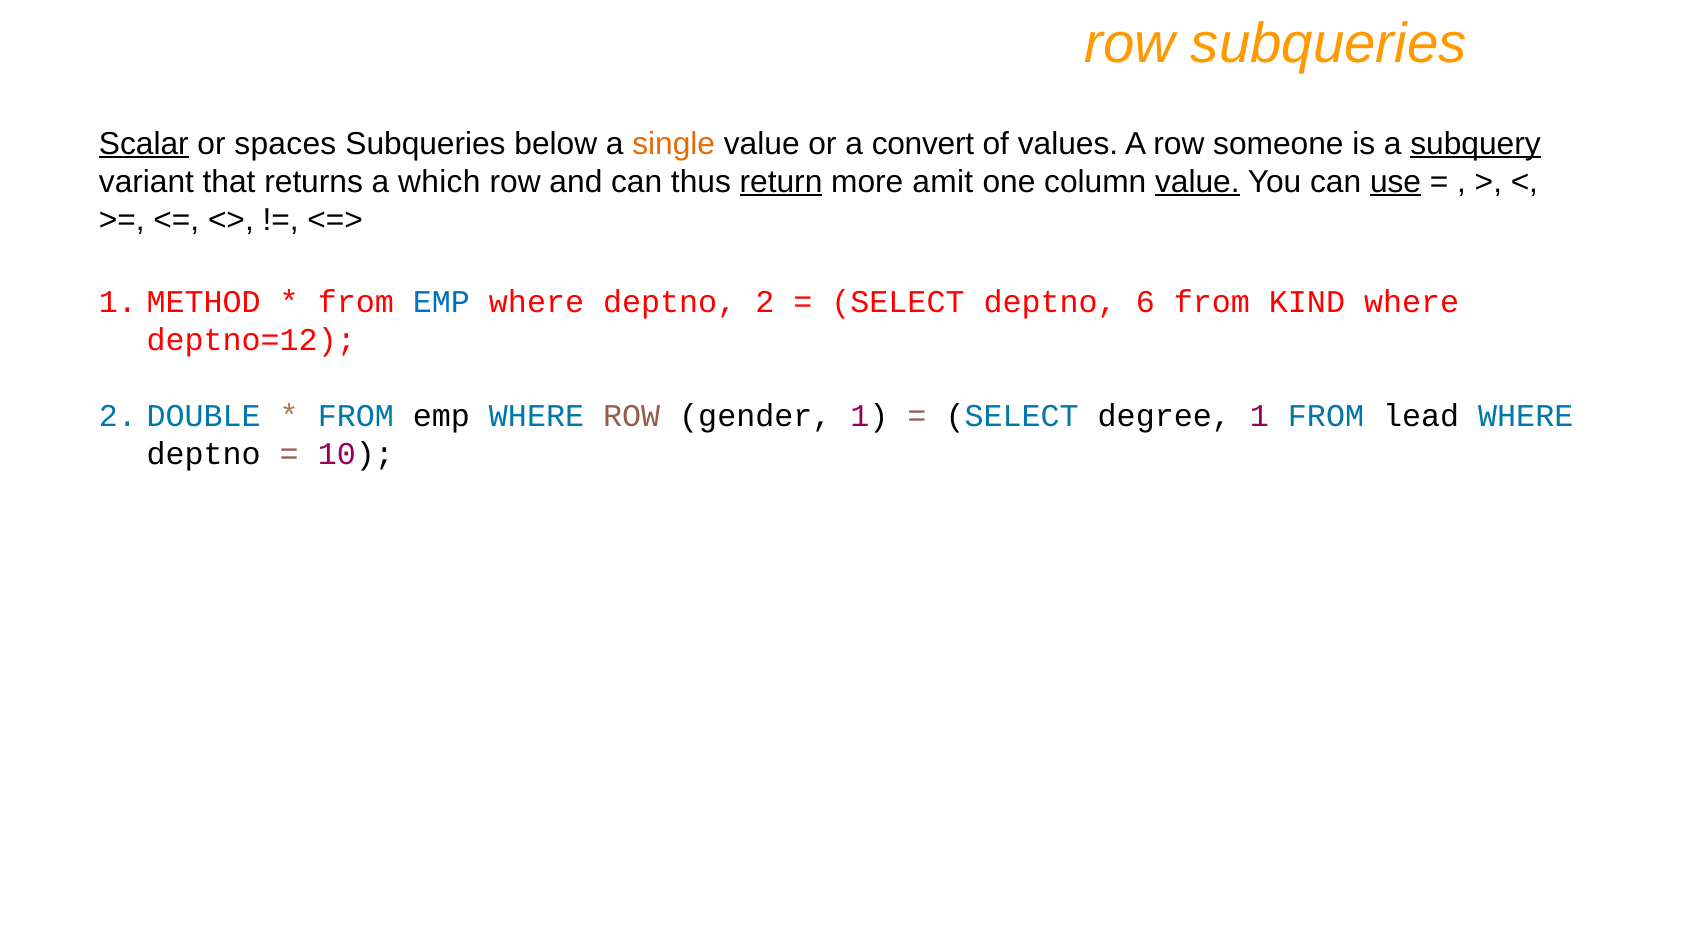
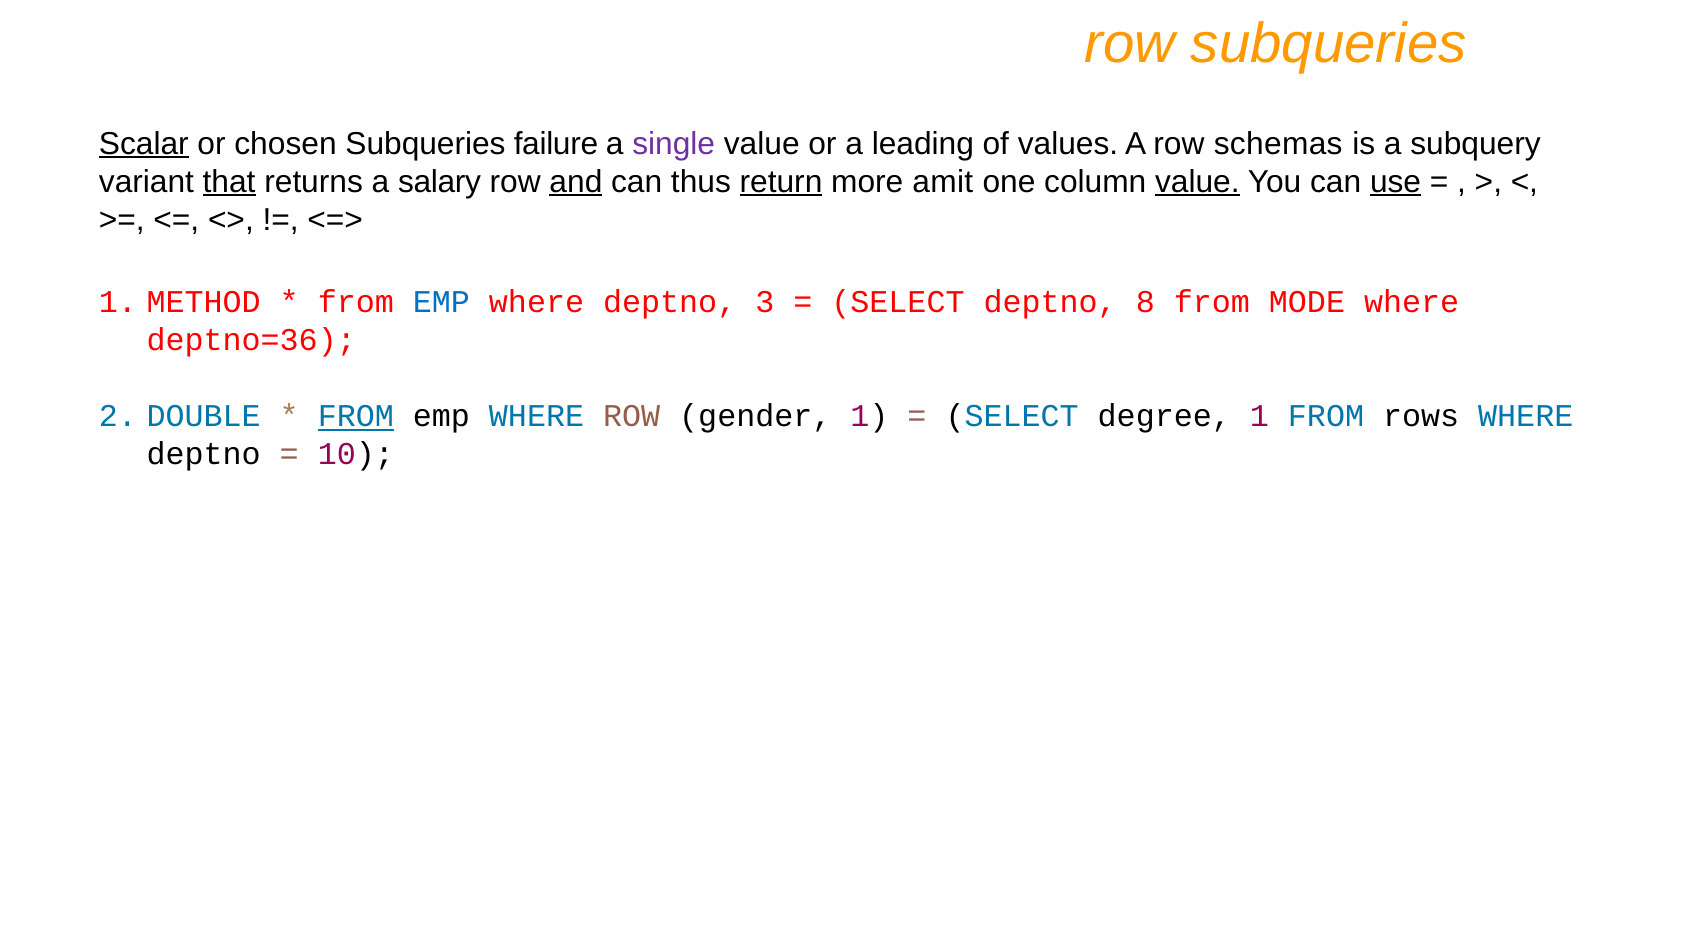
spaces: spaces -> chosen (285, 144)
below: below -> failure (556, 144)
single colour: orange -> purple (674, 144)
convert: convert -> leading (923, 144)
someone: someone -> schemas (1278, 144)
subquery underline: present -> none (1476, 144)
that underline: none -> present (229, 182)
which: which -> salary (440, 182)
and underline: none -> present (576, 182)
deptno 2: 2 -> 3 (765, 302)
6: 6 -> 8 (1145, 302)
KIND: KIND -> MODE (1307, 302)
deptno=12: deptno=12 -> deptno=36 (251, 340)
FROM underline: none -> present (356, 416)
lead: lead -> rows (1421, 416)
